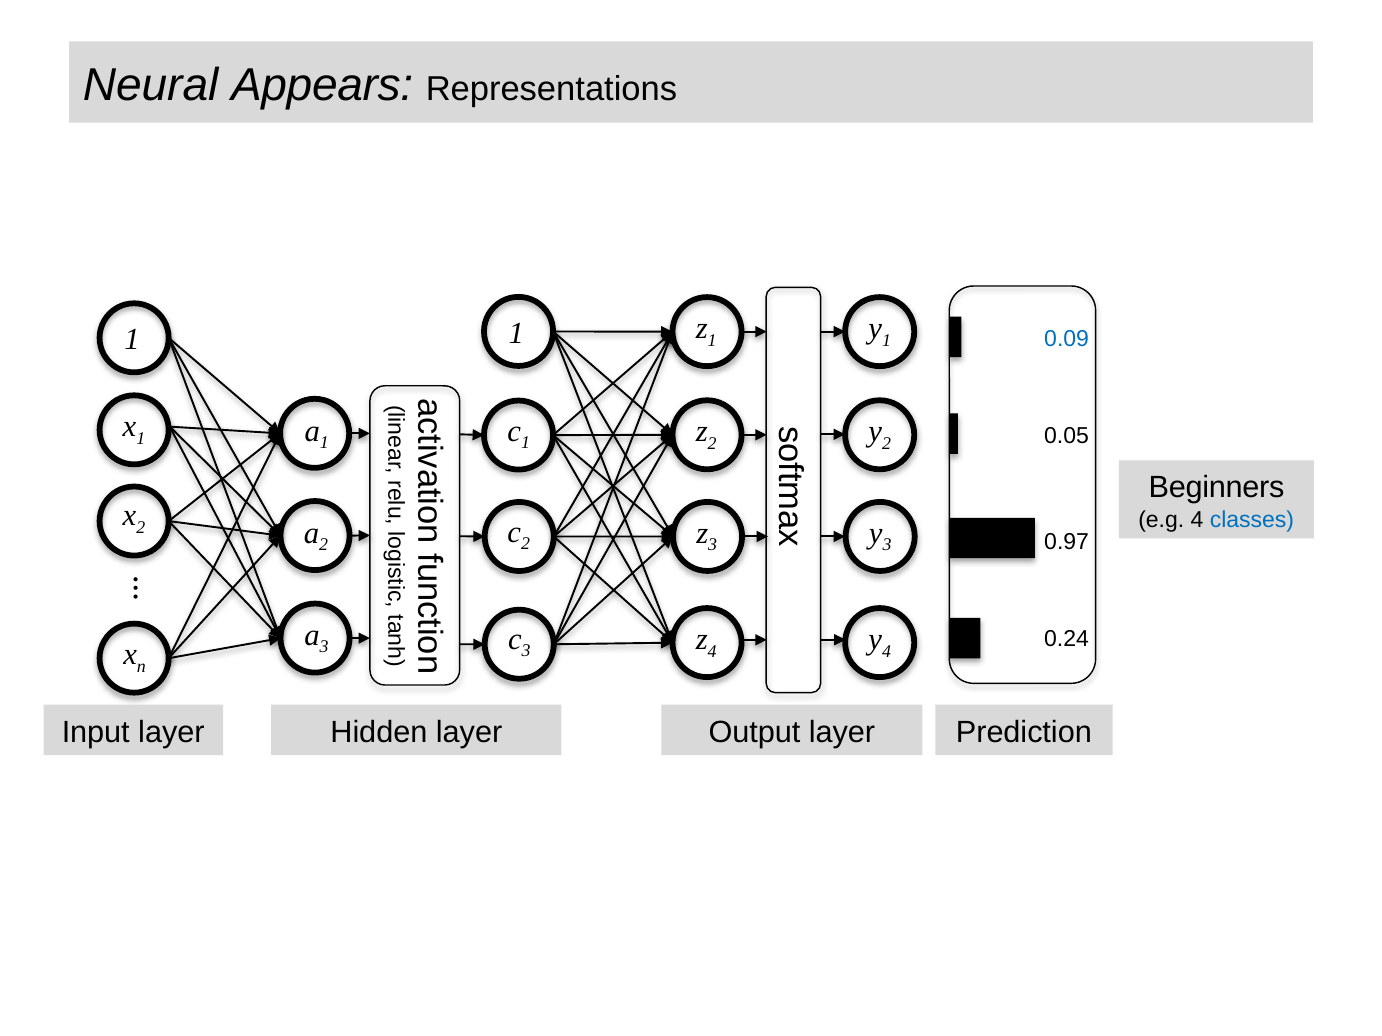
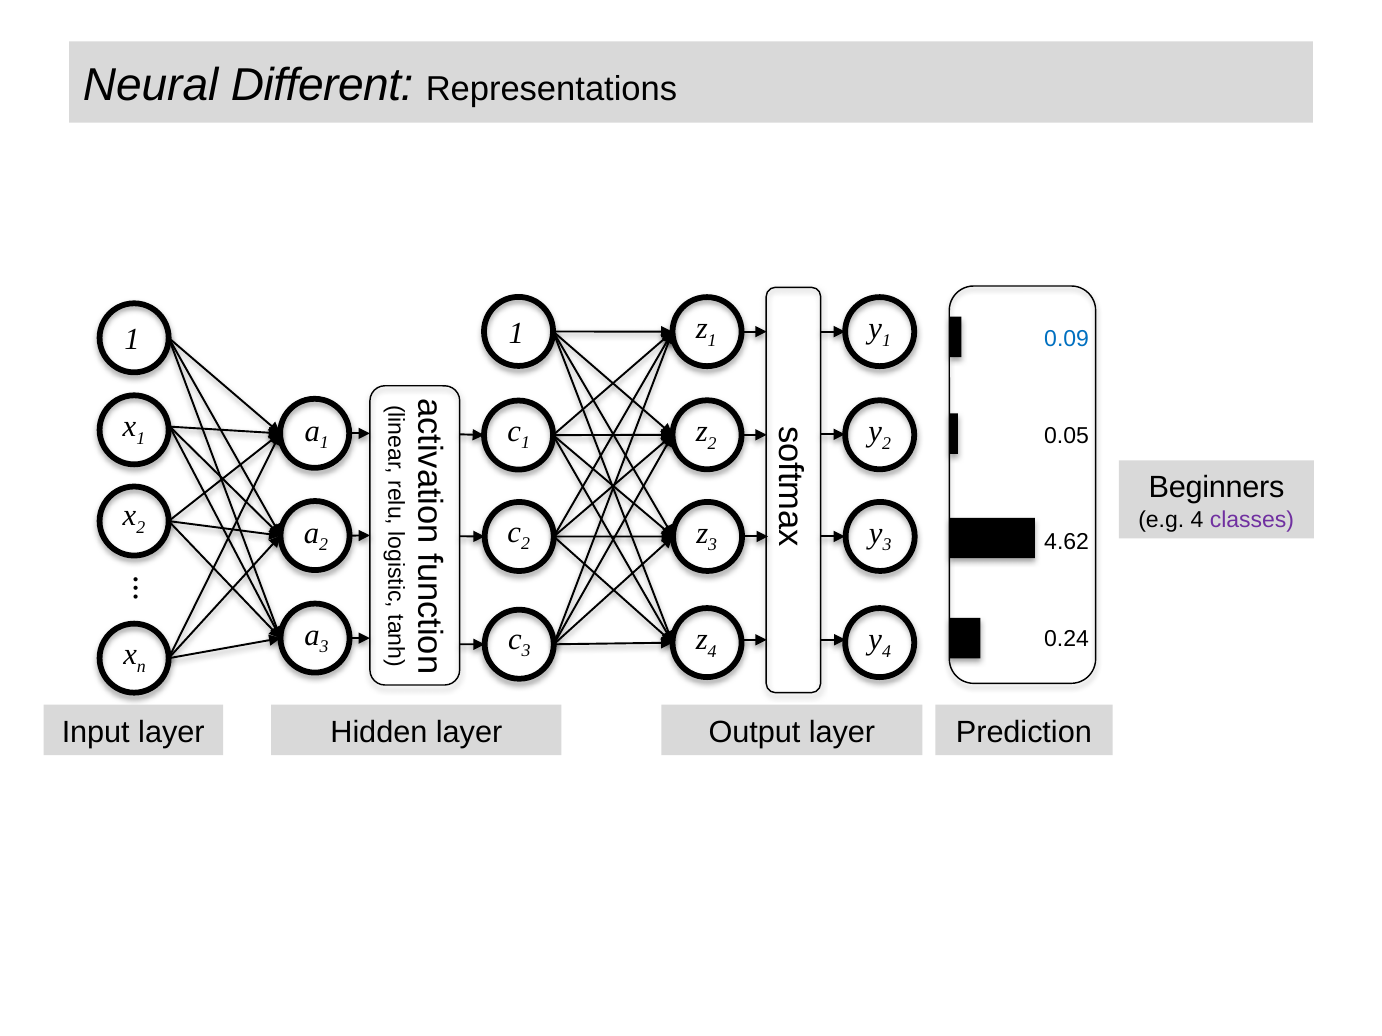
Appears: Appears -> Different (322, 85)
classes colour: blue -> purple (1252, 520)
0.97: 0.97 -> 4.62 (1067, 542)
